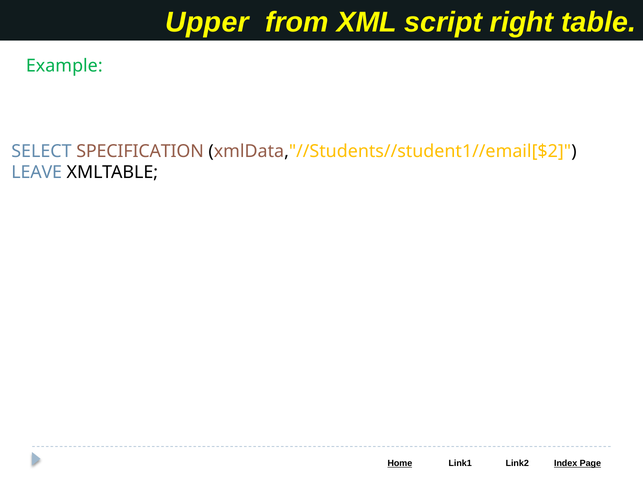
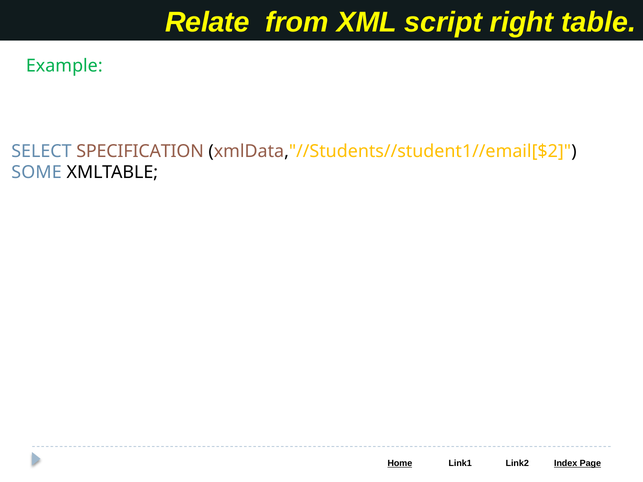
Upper: Upper -> Relate (207, 22)
LEAVE: LEAVE -> SOME (37, 173)
